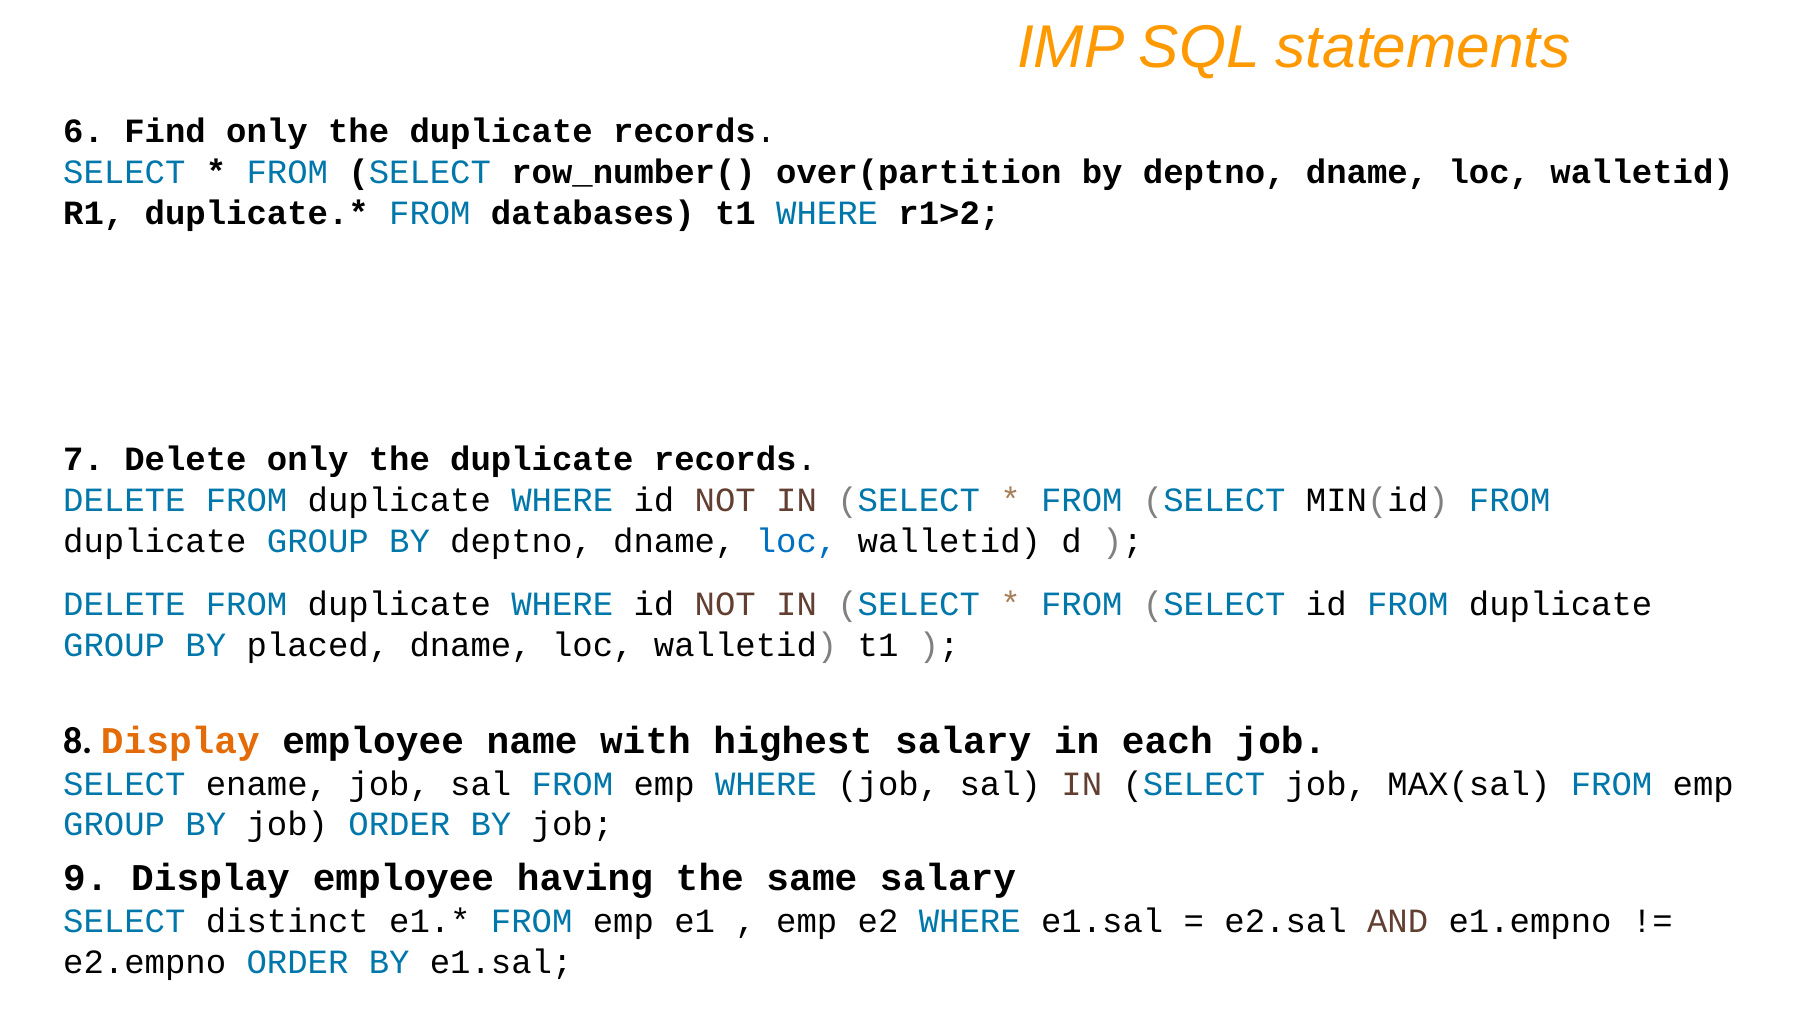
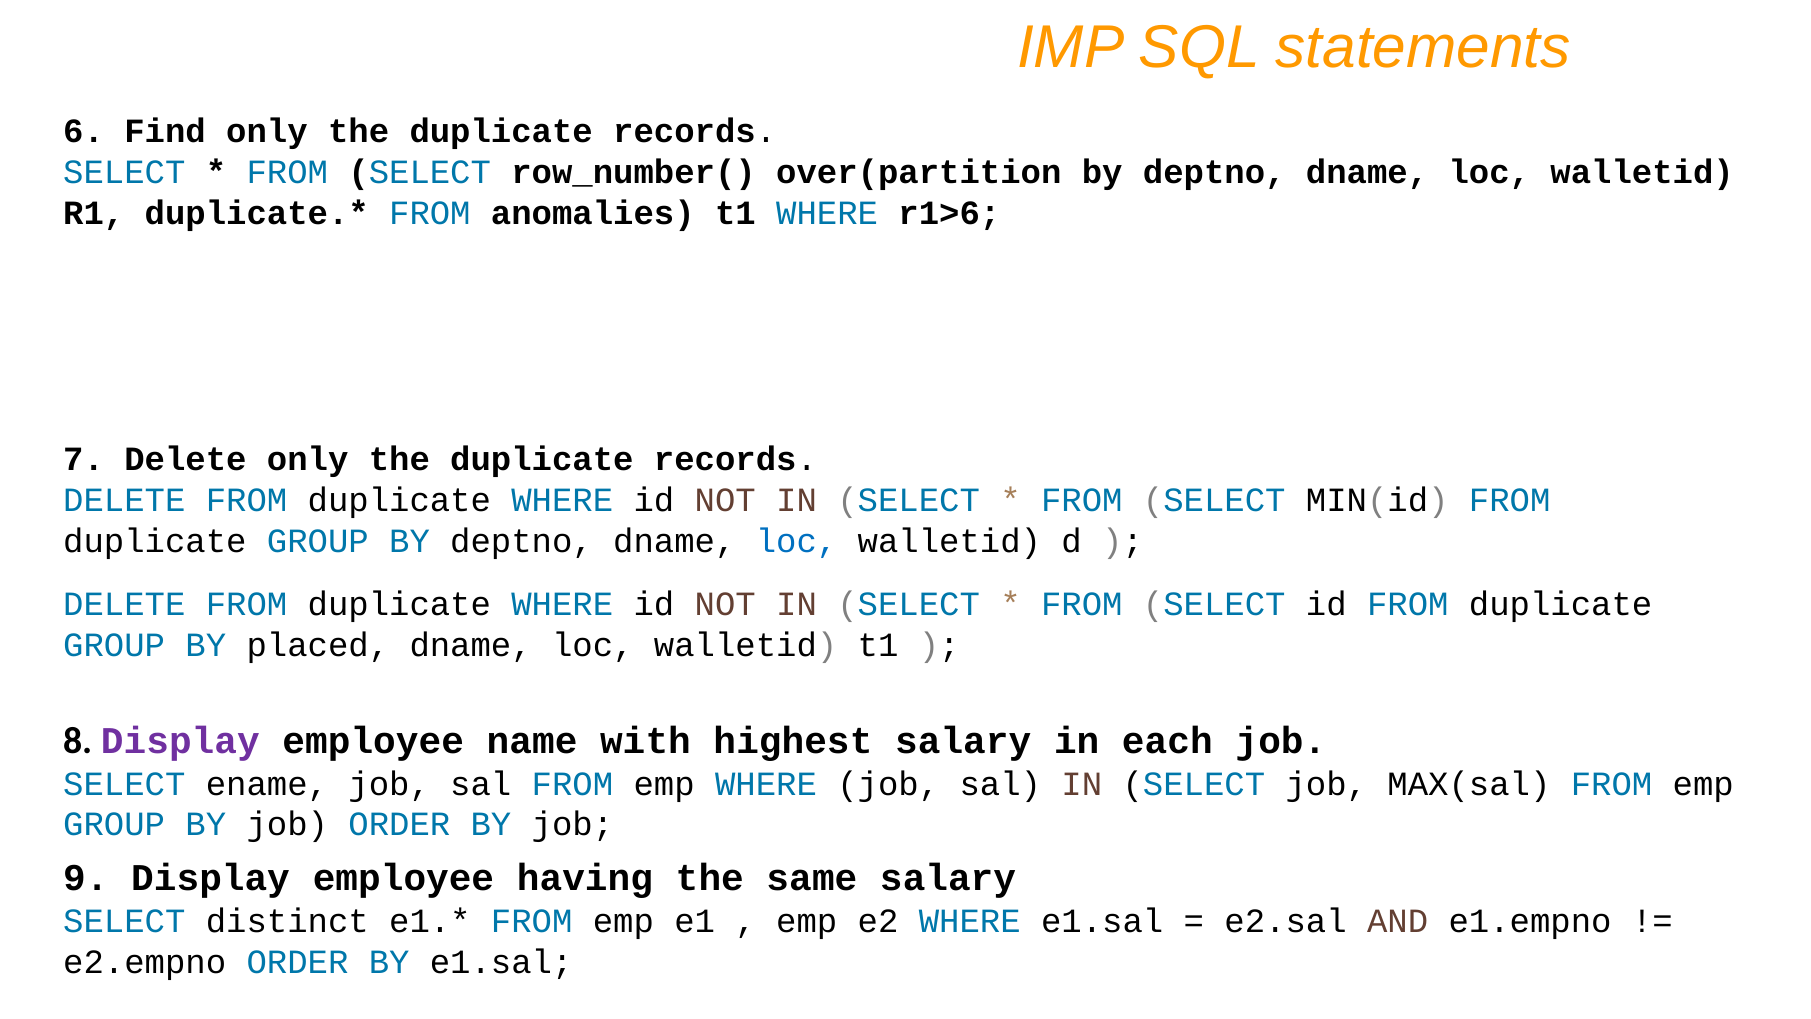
databases: databases -> anomalies (593, 213)
r1>2: r1>2 -> r1>6 (949, 213)
Display colour: orange -> purple (180, 741)
